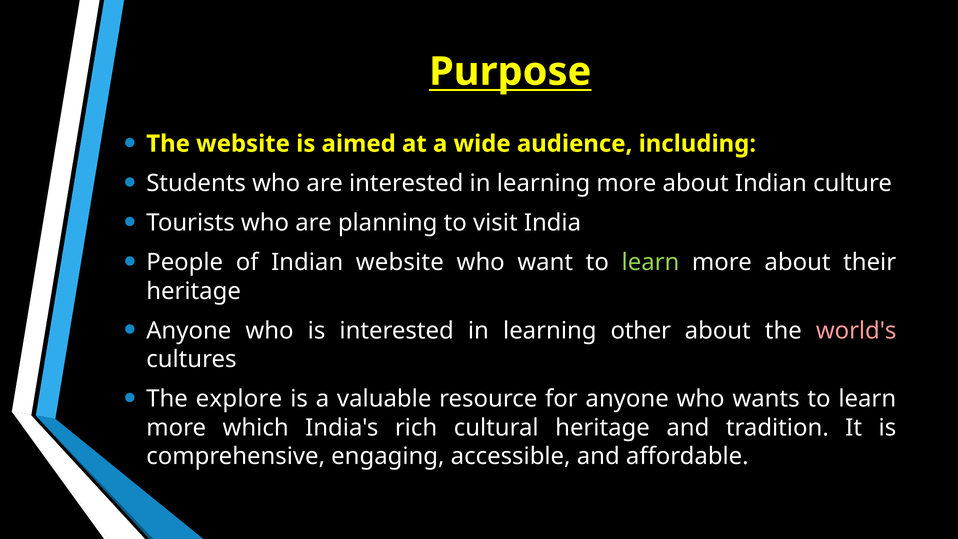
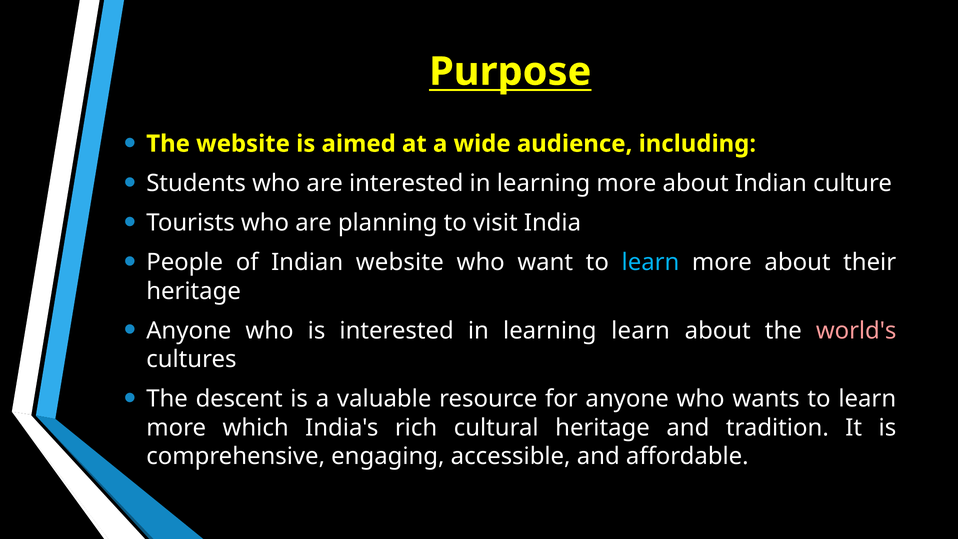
learn colour: light green -> light blue (650, 262)
learning other: other -> learn (641, 331)
explore: explore -> descent (239, 399)
